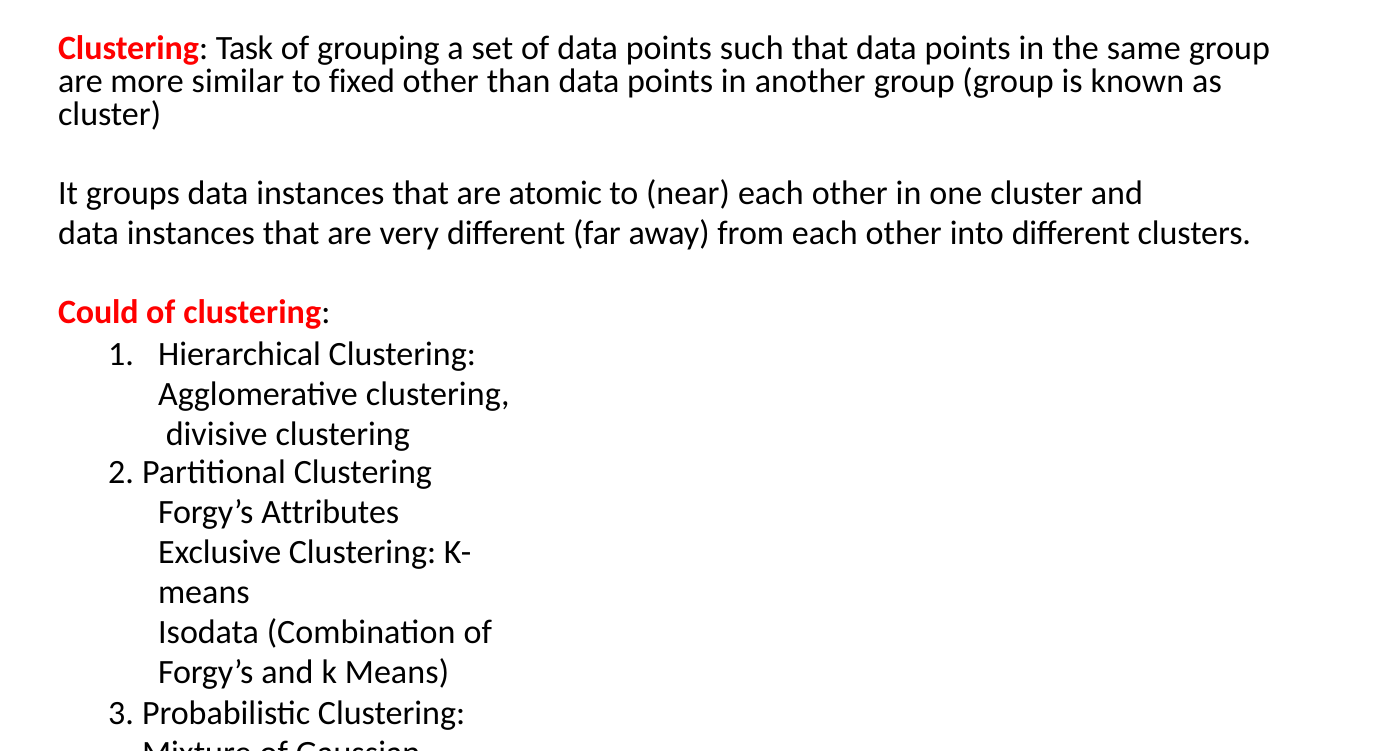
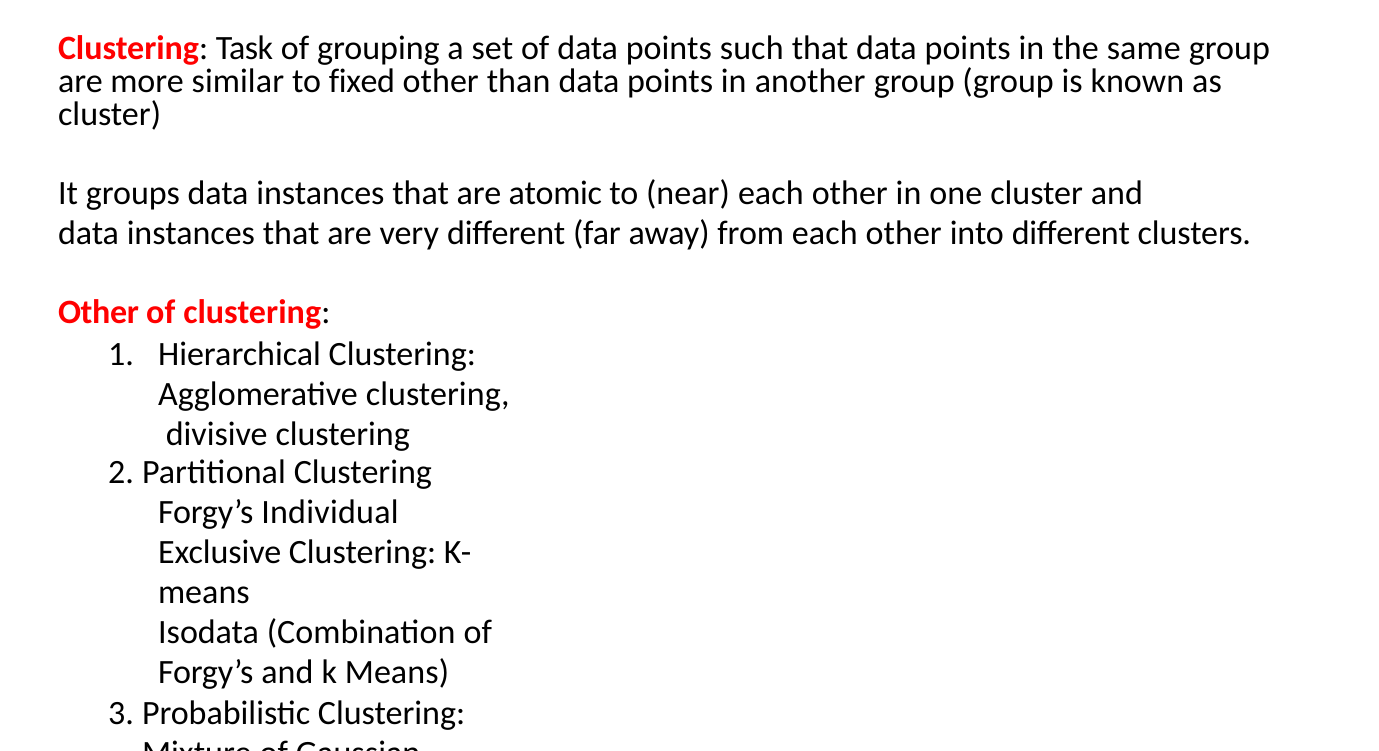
Could: Could -> Other (98, 312)
Attributes: Attributes -> Individual (330, 512)
